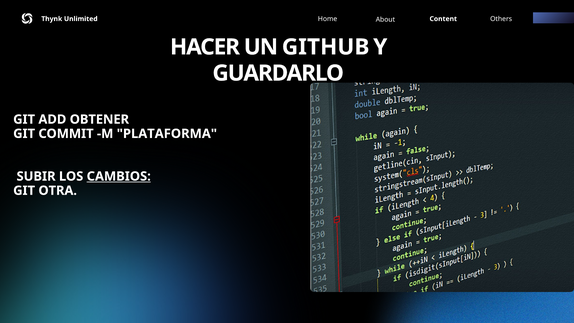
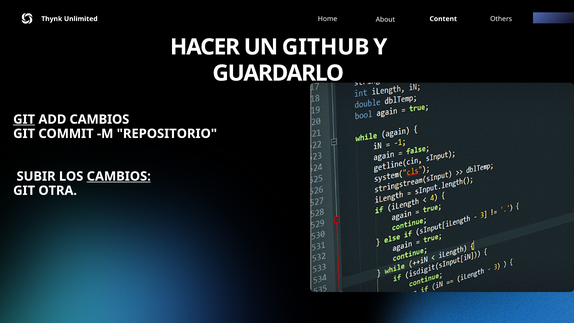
GIT underline: none -> present (24, 119)
ADD OBTENER: OBTENER -> CAMBIOS (99, 119)
PLATAFORMA: PLATAFORMA -> REPOSITORIO (167, 134)
